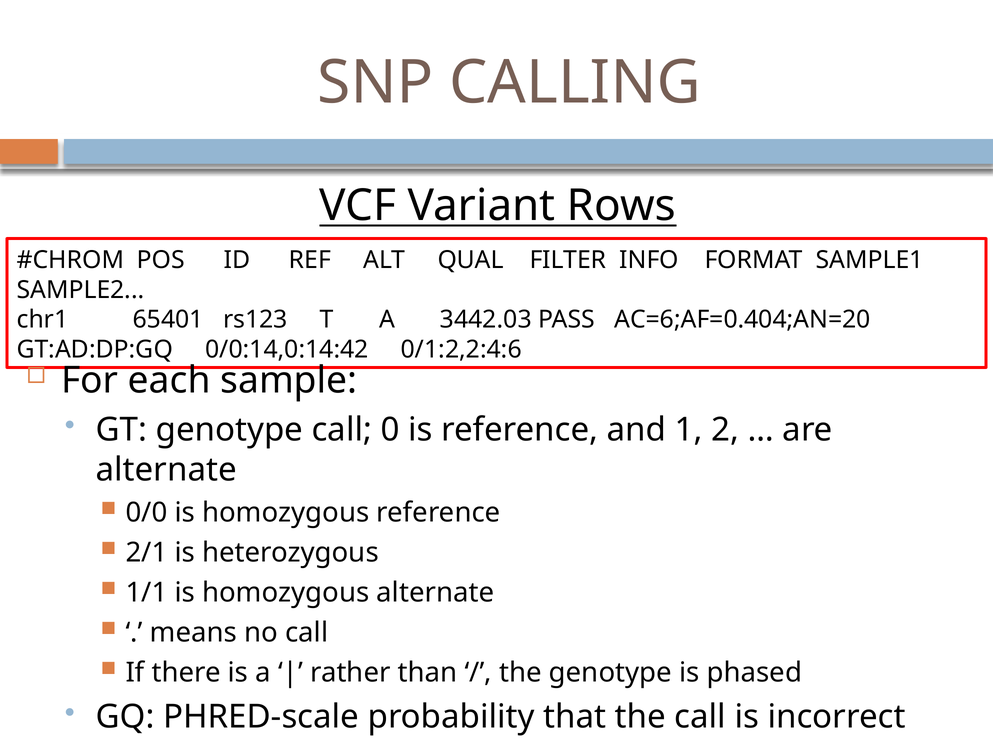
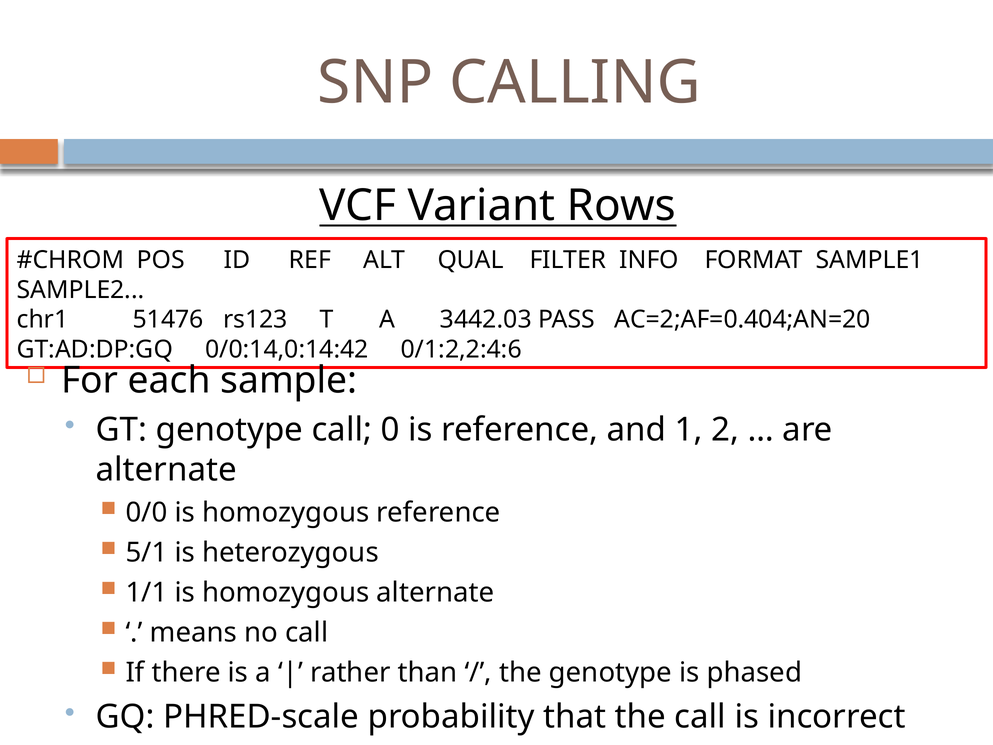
65401: 65401 -> 51476 (168, 320)
AC=6;AF=0.404;AN=20: AC=6;AF=0.404;AN=20 -> AC=2;AF=0.404;AN=20 (742, 320)
2/1: 2/1 -> 5/1 (146, 552)
